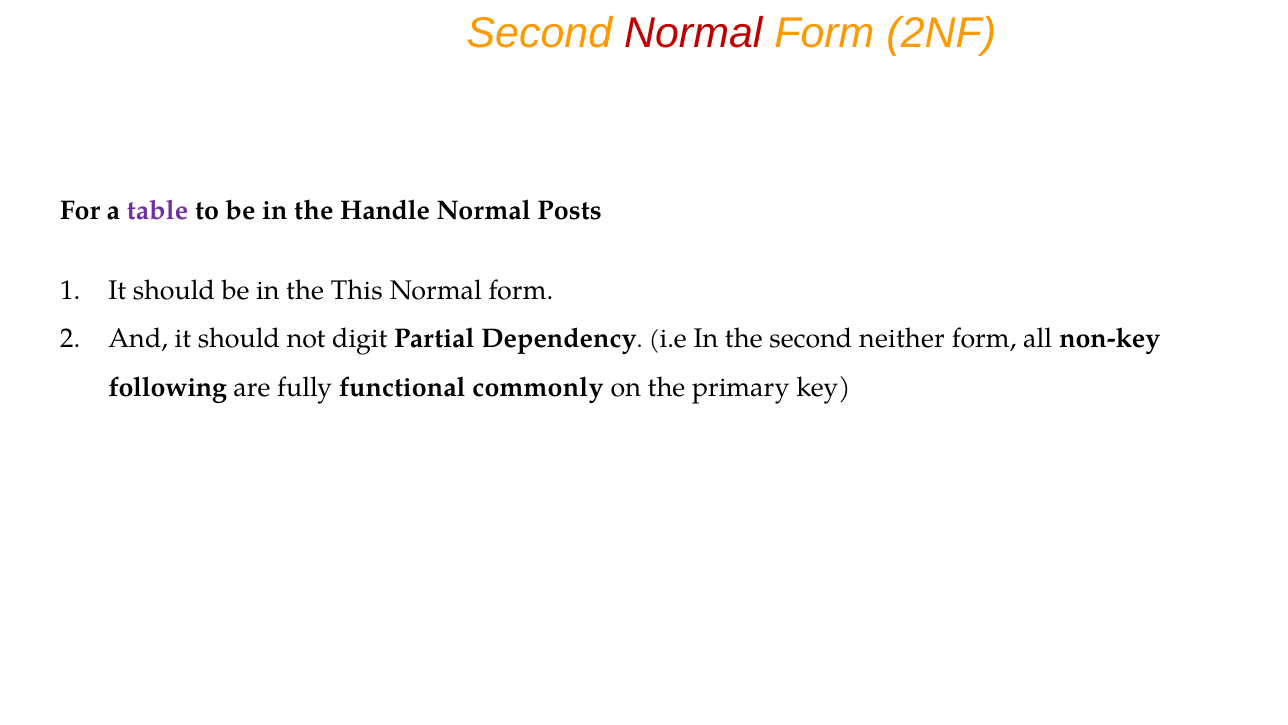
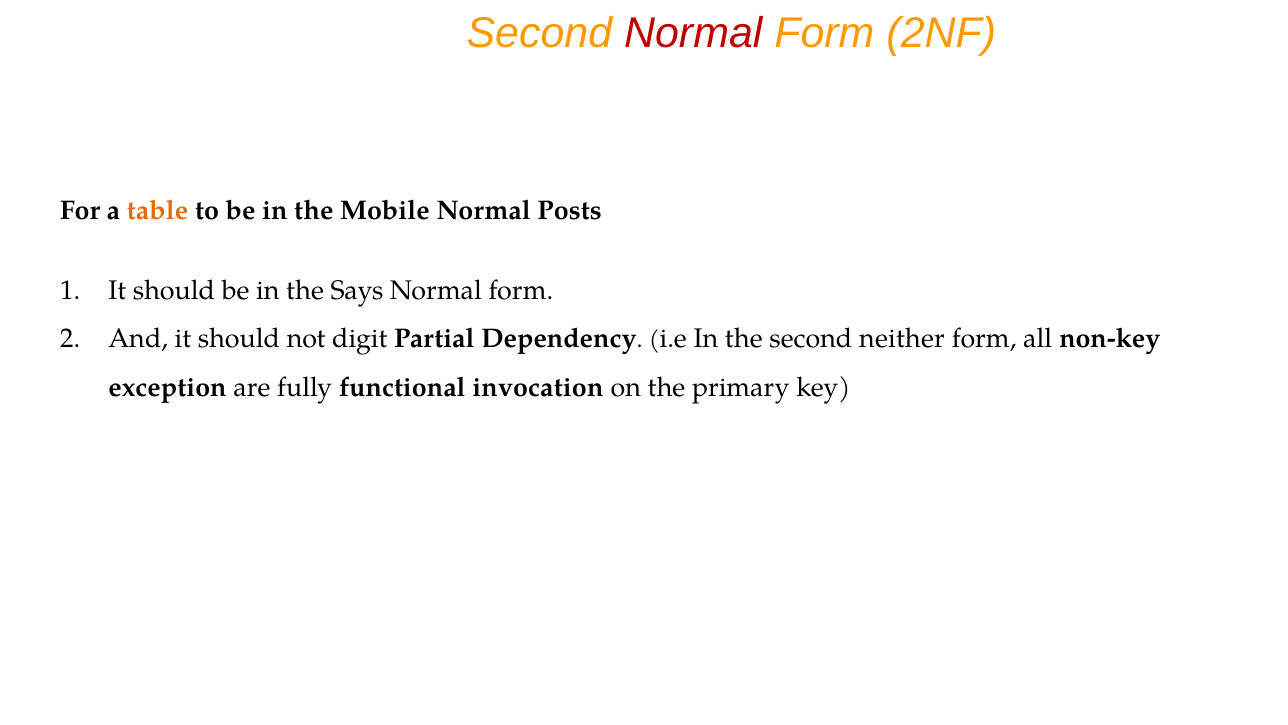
table colour: purple -> orange (158, 210)
Handle: Handle -> Mobile (385, 210)
This: This -> Says (357, 291)
following: following -> exception (168, 387)
commonly: commonly -> invocation (538, 387)
